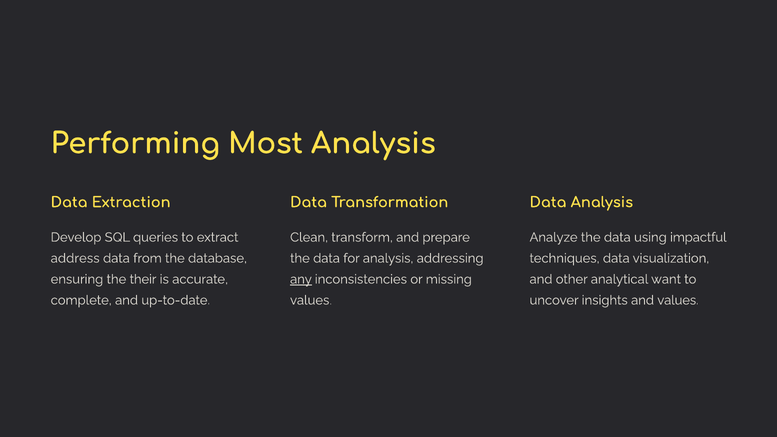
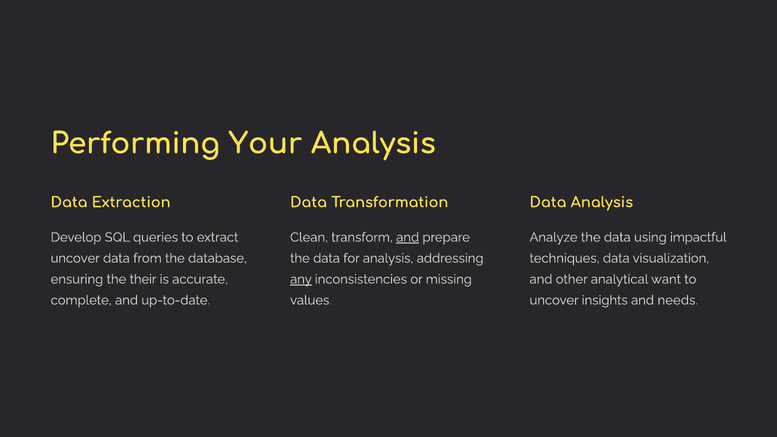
Most: Most -> Your (265, 144)
and underline: none -> present (408, 237)
address: address -> uncover (75, 258)
and values: values -> needs (678, 300)
